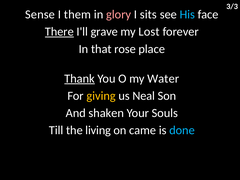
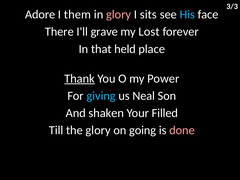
Sense: Sense -> Adore (40, 14)
There underline: present -> none (59, 32)
rose: rose -> held (125, 49)
Water: Water -> Power (163, 79)
giving colour: yellow -> light blue (101, 96)
Souls: Souls -> Filled (165, 113)
the living: living -> glory (98, 130)
came: came -> going (143, 130)
done colour: light blue -> pink (182, 130)
